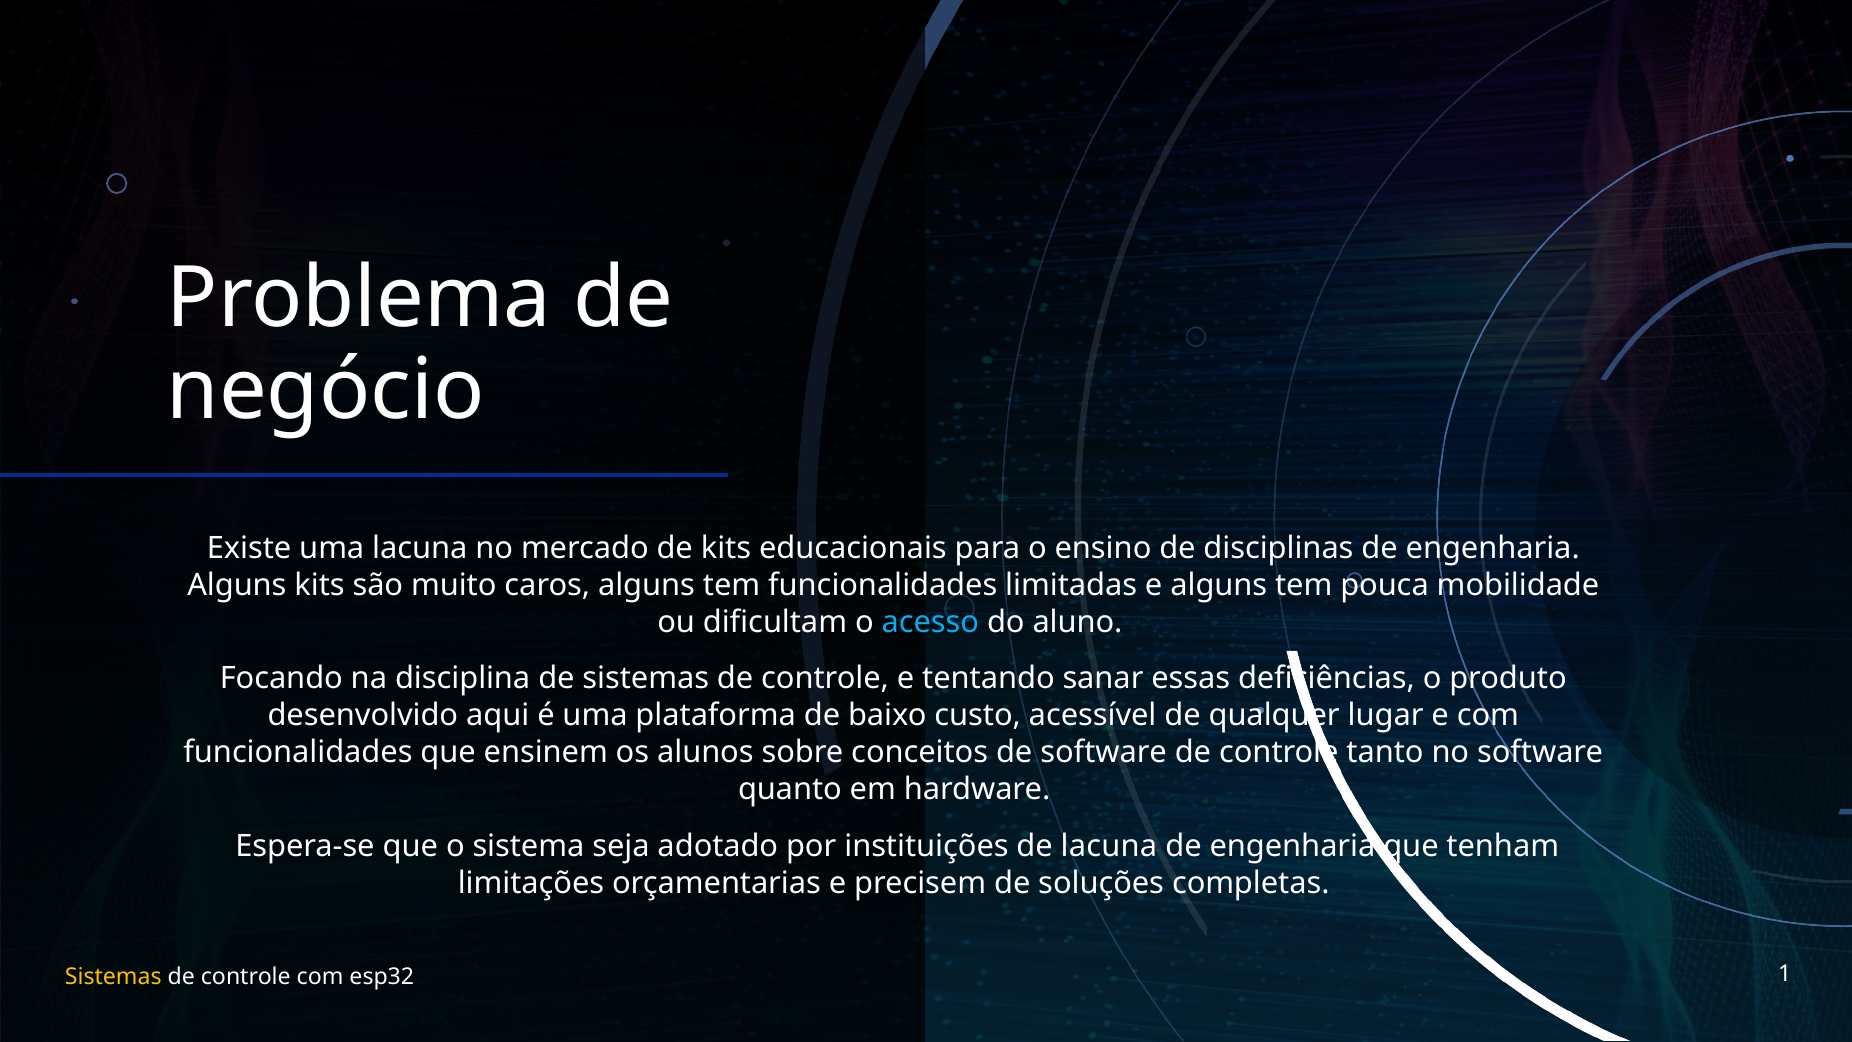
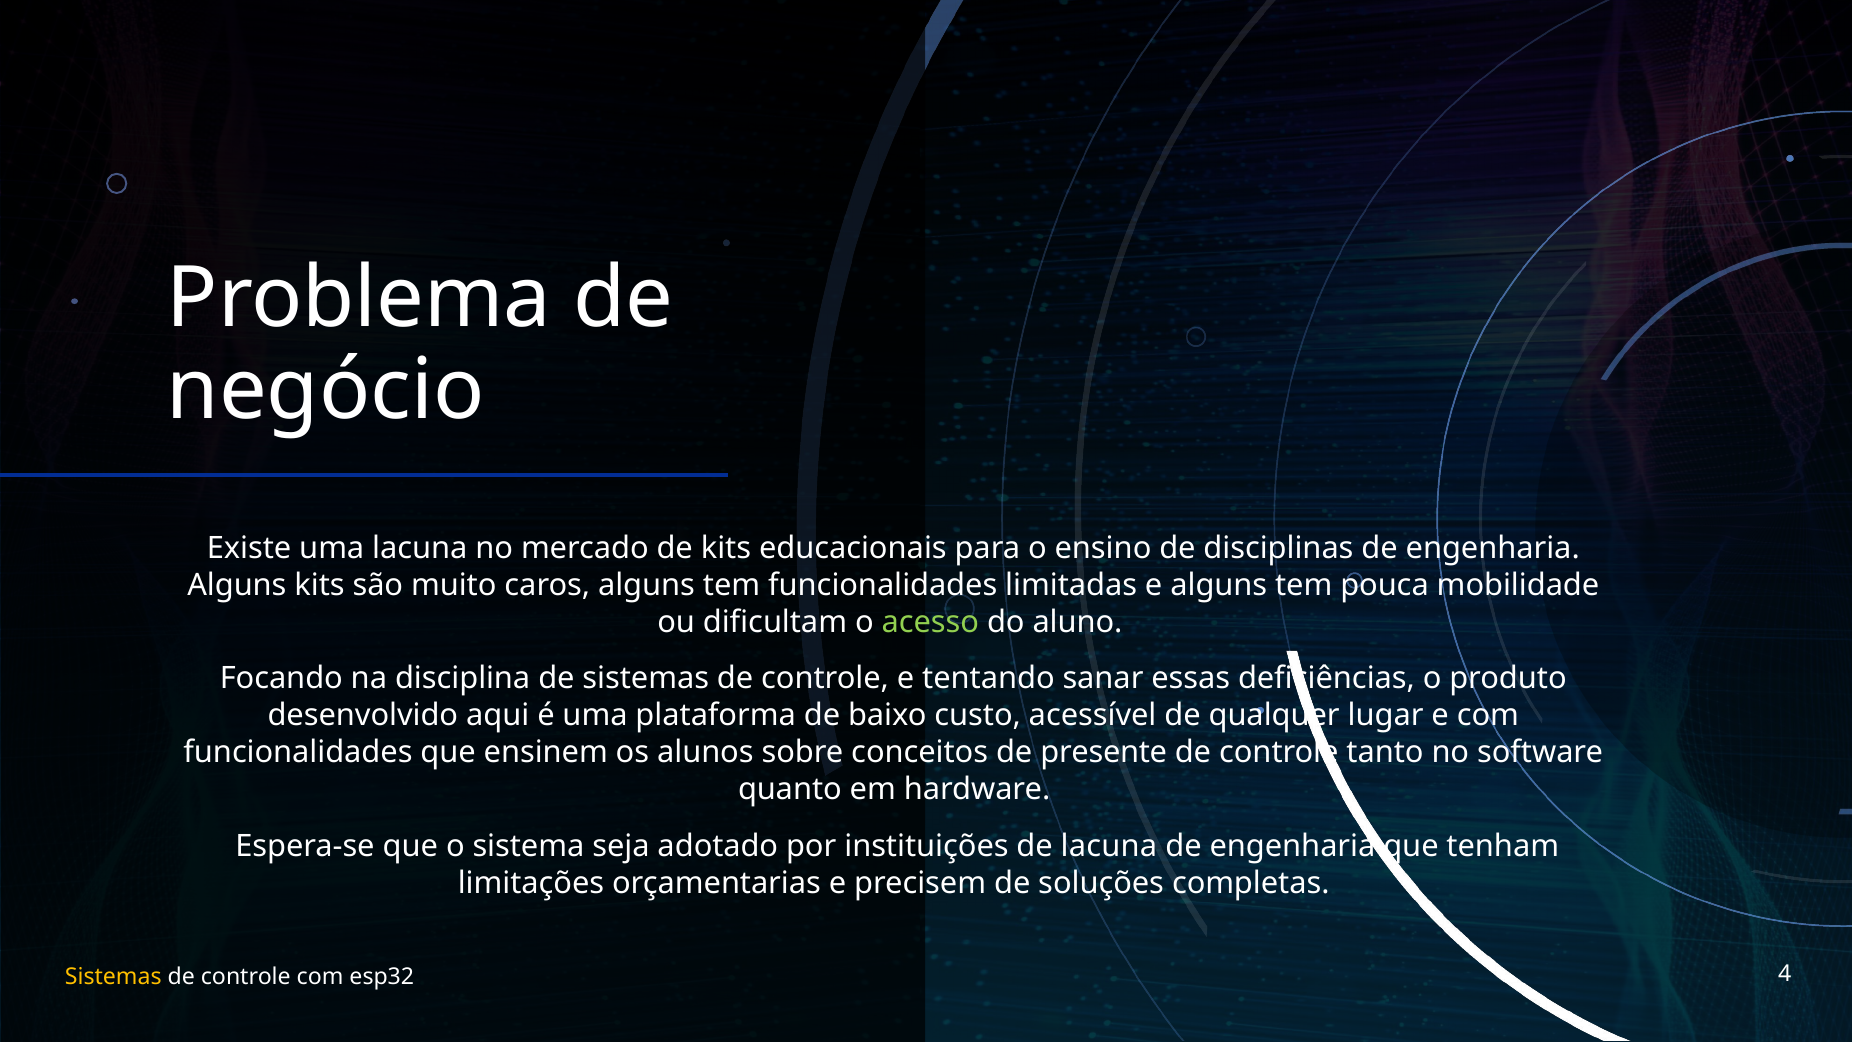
acesso colour: light blue -> light green (930, 622)
de software: software -> presente (1104, 753)
1: 1 -> 4 (1785, 973)
